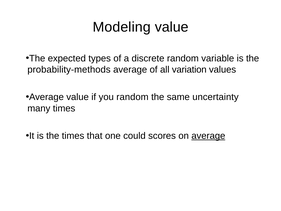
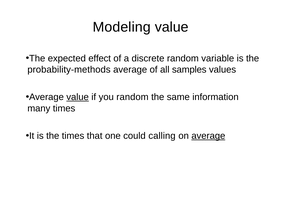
types: types -> effect (100, 58)
variation: variation -> samples (189, 70)
value underline: none -> present (78, 97)
uncertainty: uncertainty -> information (215, 97)
scores: scores -> calling (162, 136)
